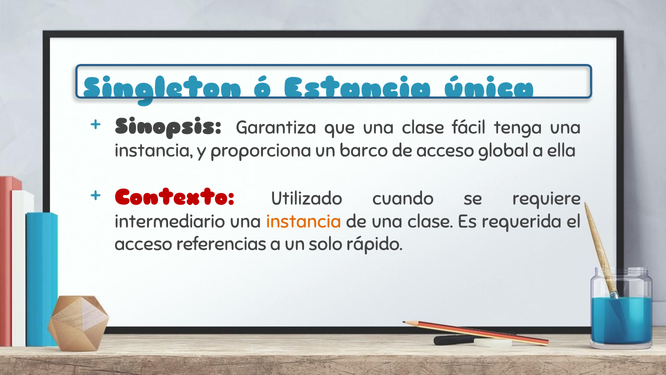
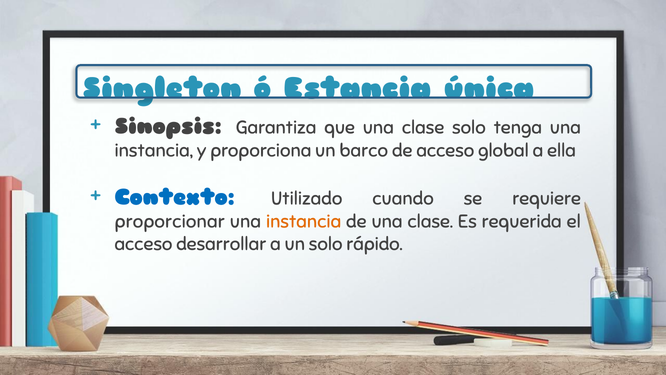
clase fácil: fácil -> solo (469, 127)
Contexto colour: red -> blue (175, 197)
intermediario: intermediario -> proporcionar (170, 221)
referencias: referencias -> desarrollar (221, 244)
